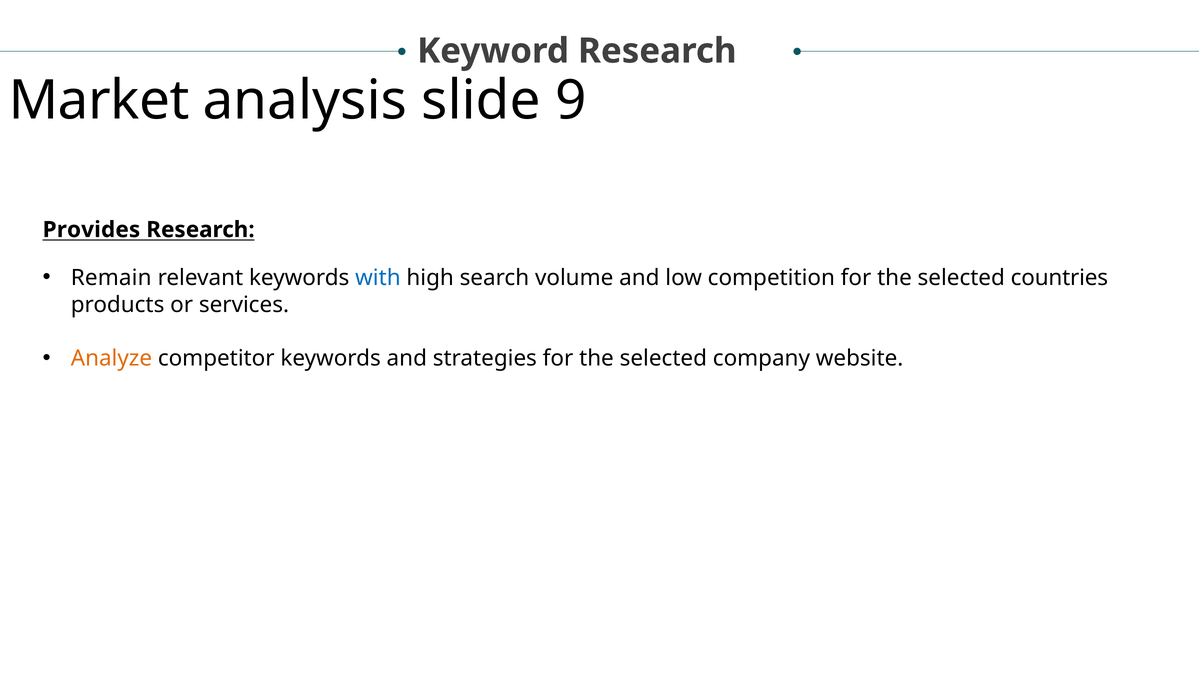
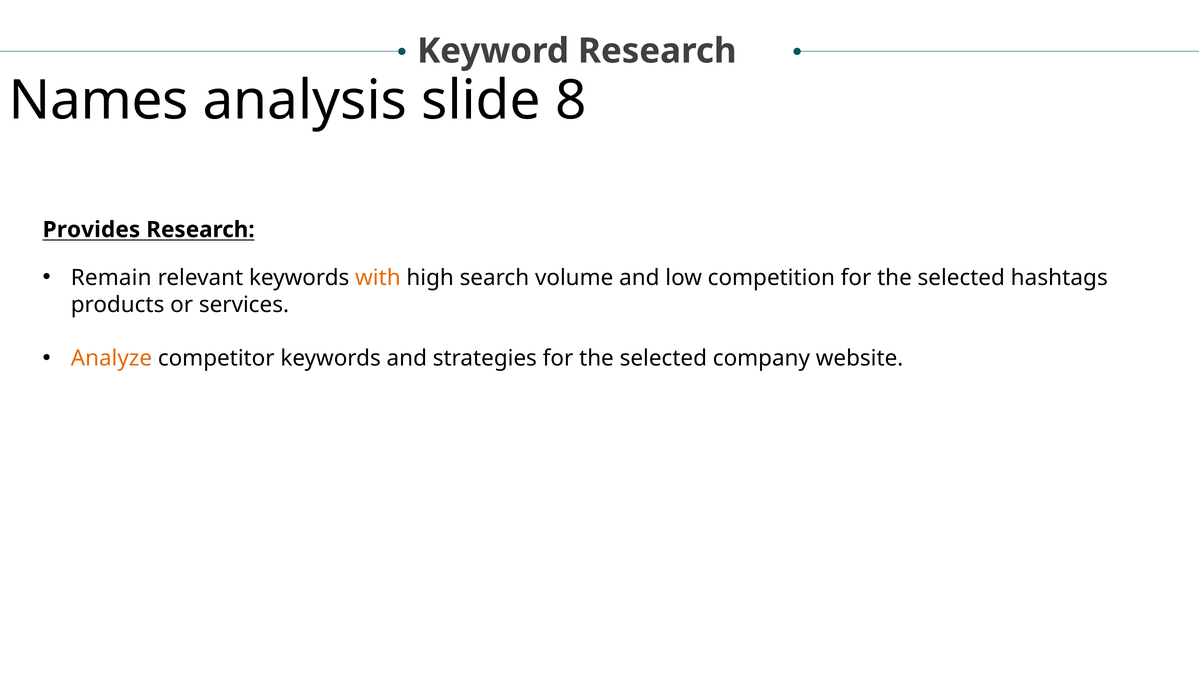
Market: Market -> Names (99, 101)
9: 9 -> 8 (571, 101)
with colour: blue -> orange (378, 278)
countries: countries -> hashtags (1059, 278)
